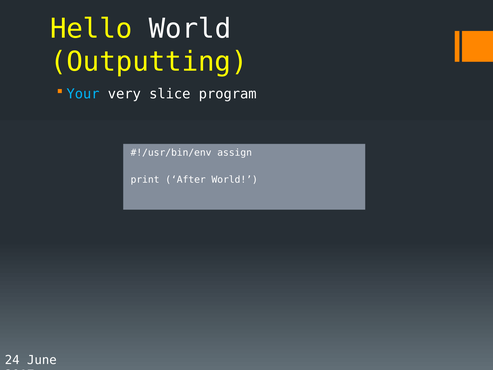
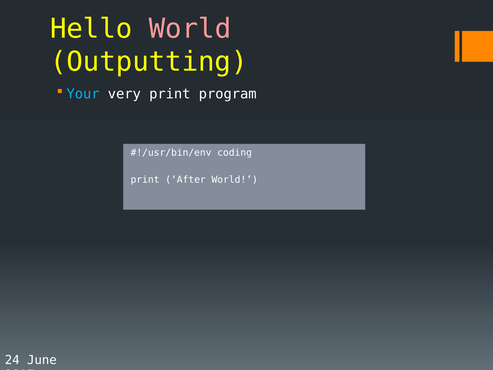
World colour: white -> pink (190, 29)
very slice: slice -> print (170, 94)
assign: assign -> coding (235, 153)
